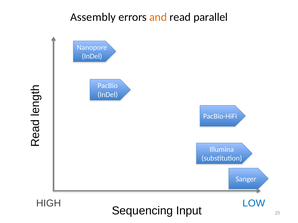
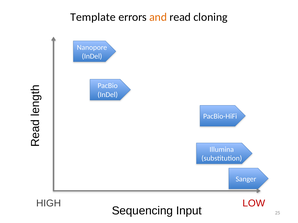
Assembly: Assembly -> Template (93, 17)
parallel: parallel -> cloning (211, 17)
LOW colour: blue -> red (254, 204)
